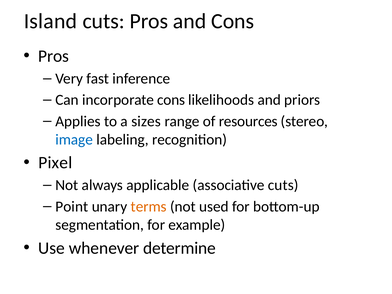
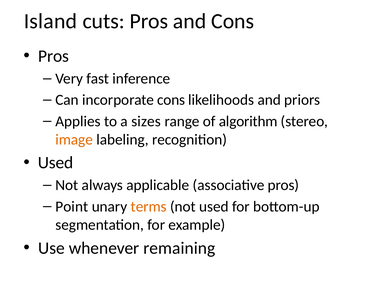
resources: resources -> algorithm (248, 121)
image colour: blue -> orange (74, 139)
Pixel: Pixel -> Used (56, 163)
associative cuts: cuts -> pros (283, 185)
determine: determine -> remaining (179, 248)
